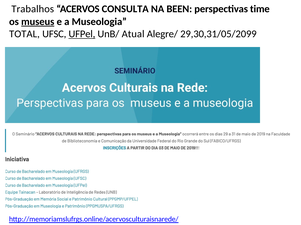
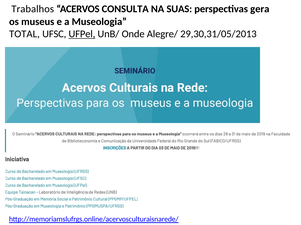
BEEN: BEEN -> SUAS (179, 9)
time: time -> gera (260, 9)
museus underline: present -> none (38, 22)
Atual: Atual -> Onde (133, 34)
29,30,31/05/2099: 29,30,31/05/2099 -> 29,30,31/05/2013 (218, 34)
